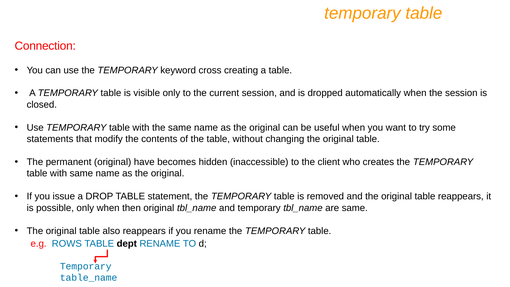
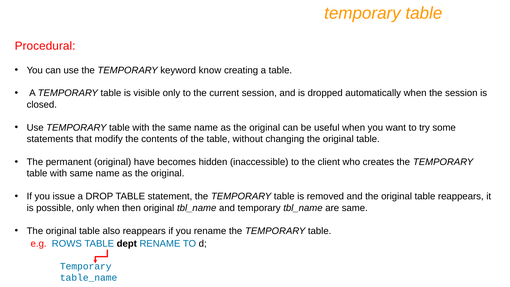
Connection: Connection -> Procedural (45, 46)
cross: cross -> know (210, 70)
